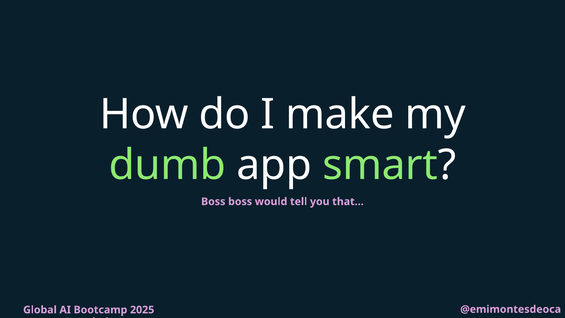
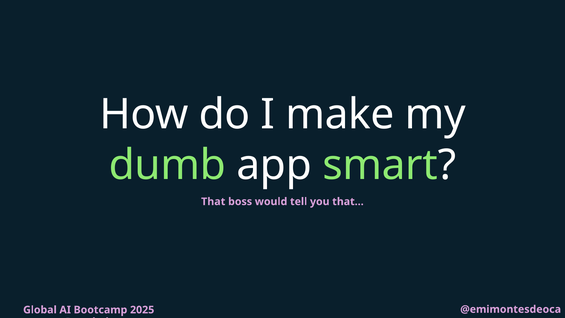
Boss: Boss -> That (213, 201)
